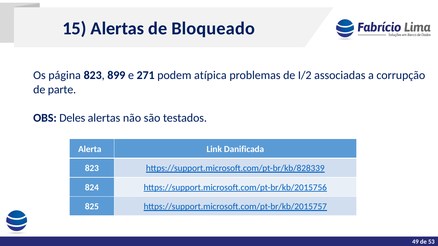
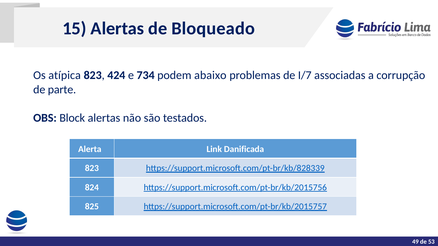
página: página -> atípica (65, 76)
899: 899 -> 424 (116, 76)
271: 271 -> 734 (146, 76)
atípica: atípica -> abaixo (210, 76)
I/2: I/2 -> I/7 (305, 76)
Deles: Deles -> Block (72, 118)
